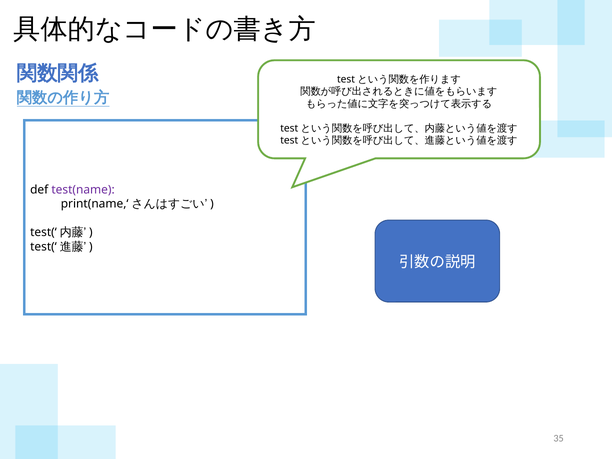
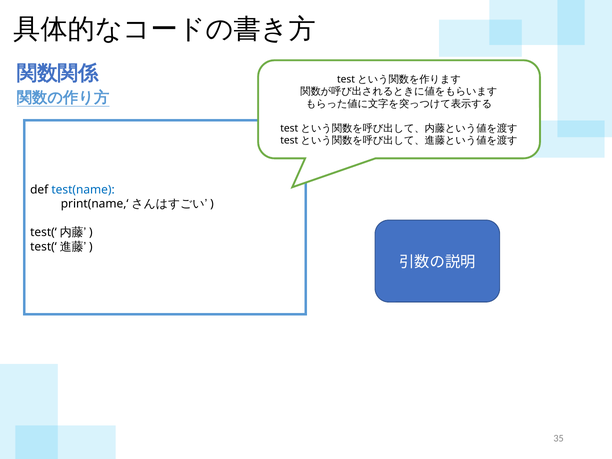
test(name colour: purple -> blue (83, 190)
